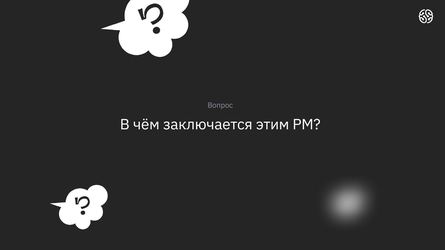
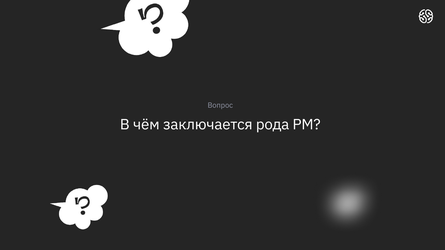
этим: этим -> рода (273, 125)
